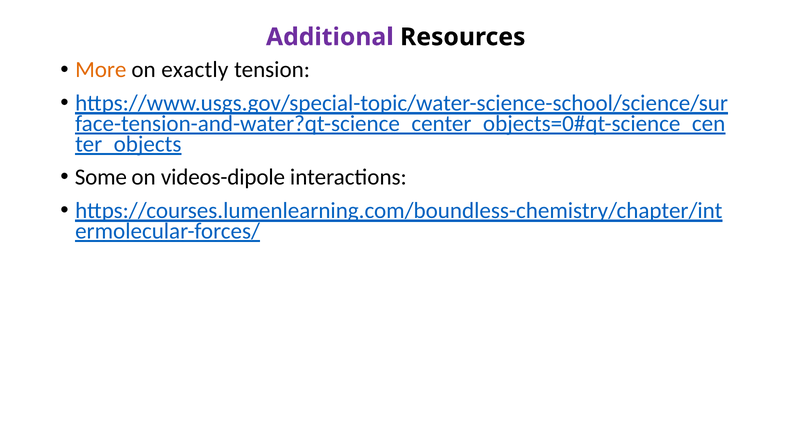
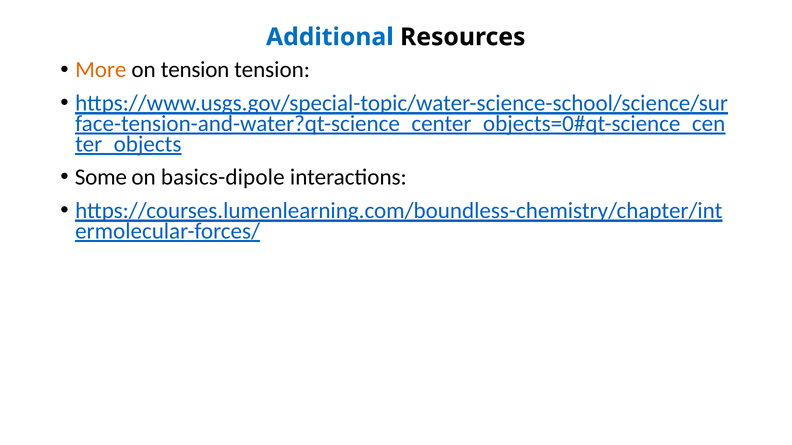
Additional colour: purple -> blue (330, 37)
on exactly: exactly -> tension (195, 70)
videos-dipole: videos-dipole -> basics-dipole (223, 177)
